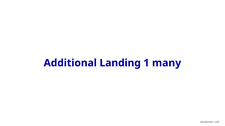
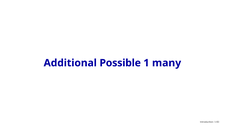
Landing: Landing -> Possible (120, 63)
